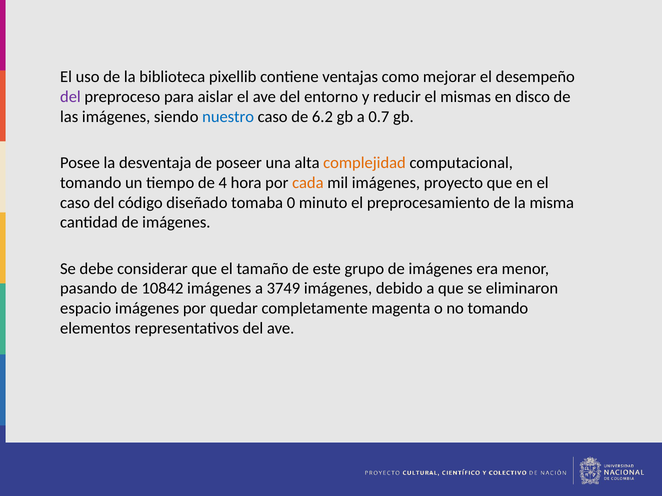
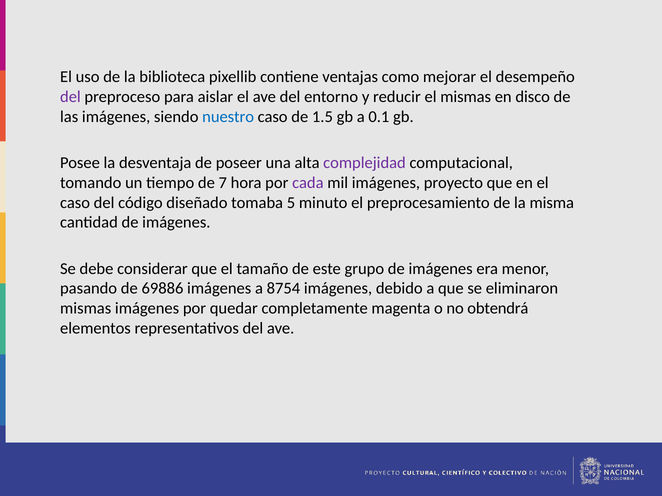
6.2: 6.2 -> 1.5 (322, 117)
0.7: 0.7 -> 0.1 (379, 117)
complejidad colour: orange -> purple (365, 163)
4: 4 -> 7 (223, 183)
cada colour: orange -> purple (308, 183)
0: 0 -> 5 (291, 203)
10842: 10842 -> 69886 (162, 289)
3749: 3749 -> 8754 (283, 289)
espacio: espacio -> mismas (86, 309)
no tomando: tomando -> obtendrá (498, 309)
